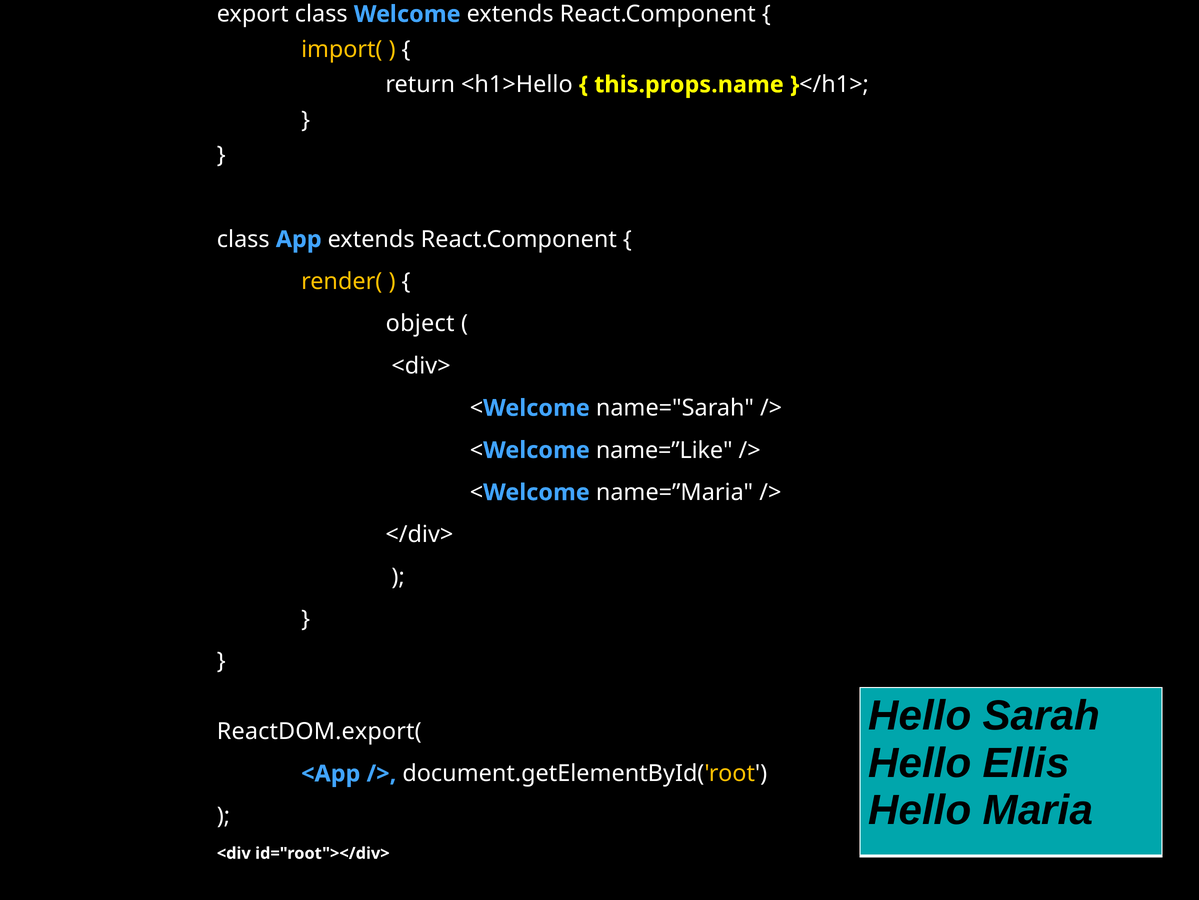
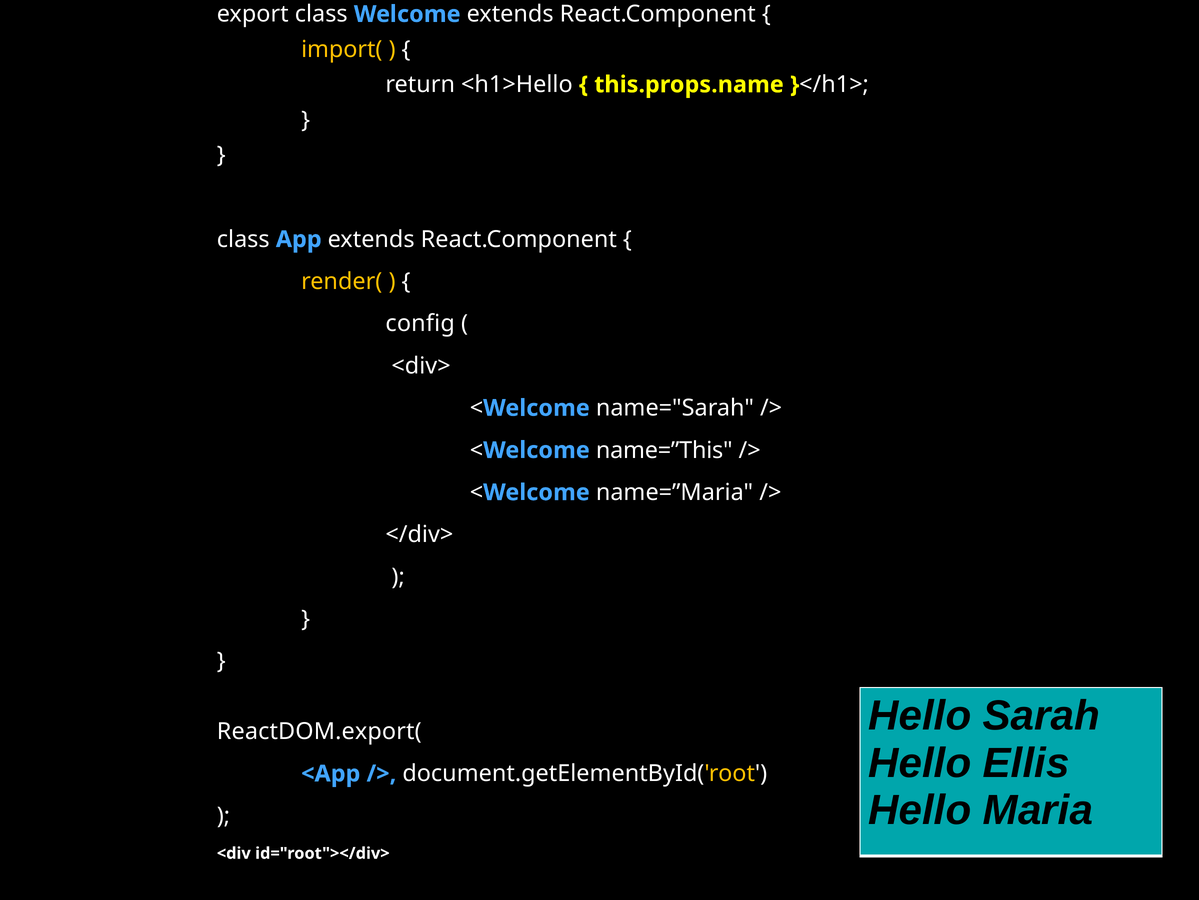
object: object -> config (420, 323)
name=”Like: name=”Like -> name=”This (664, 450)
